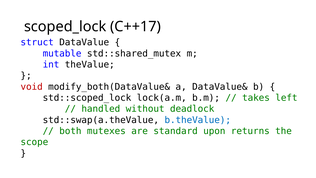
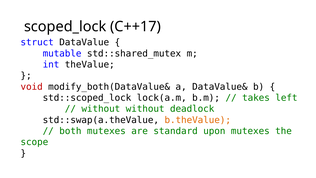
handled: handled -> without (101, 109)
b.theValue colour: blue -> orange (198, 120)
upon returns: returns -> mutexes (250, 131)
